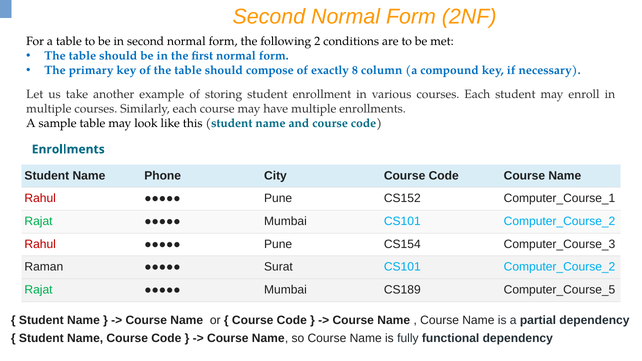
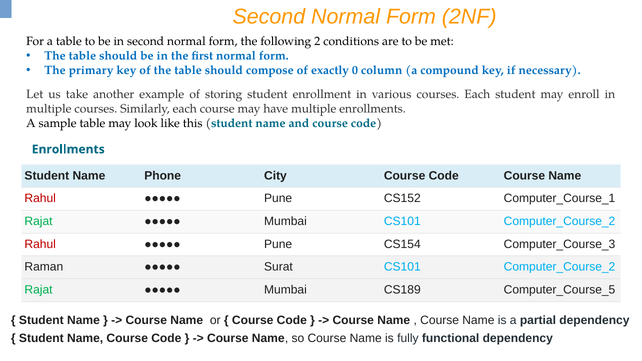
8: 8 -> 0 (355, 70)
